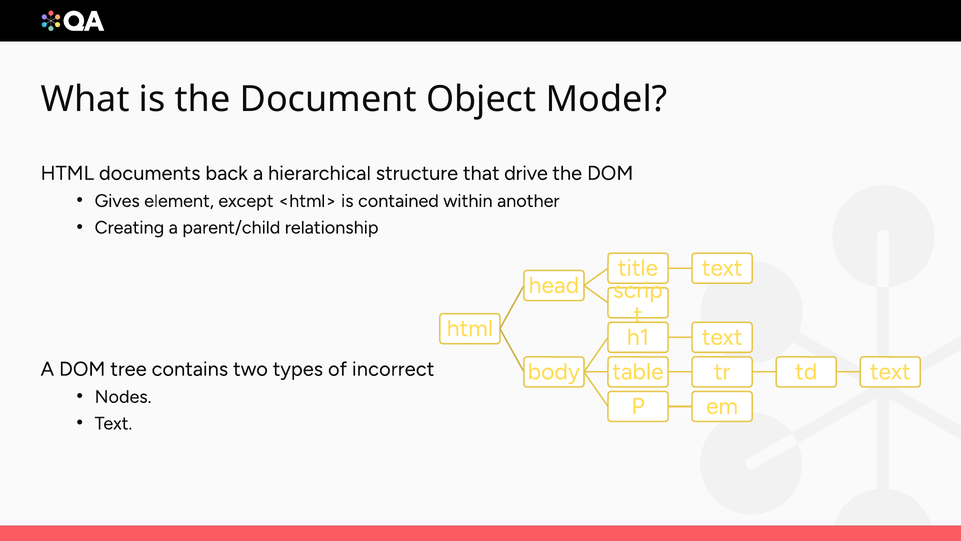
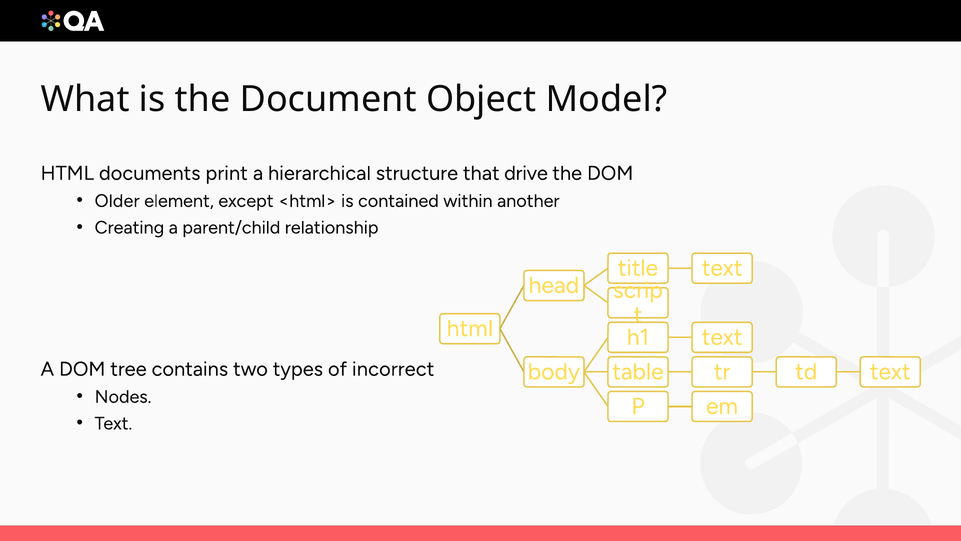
back: back -> print (227, 173)
Gives: Gives -> Older (117, 201)
